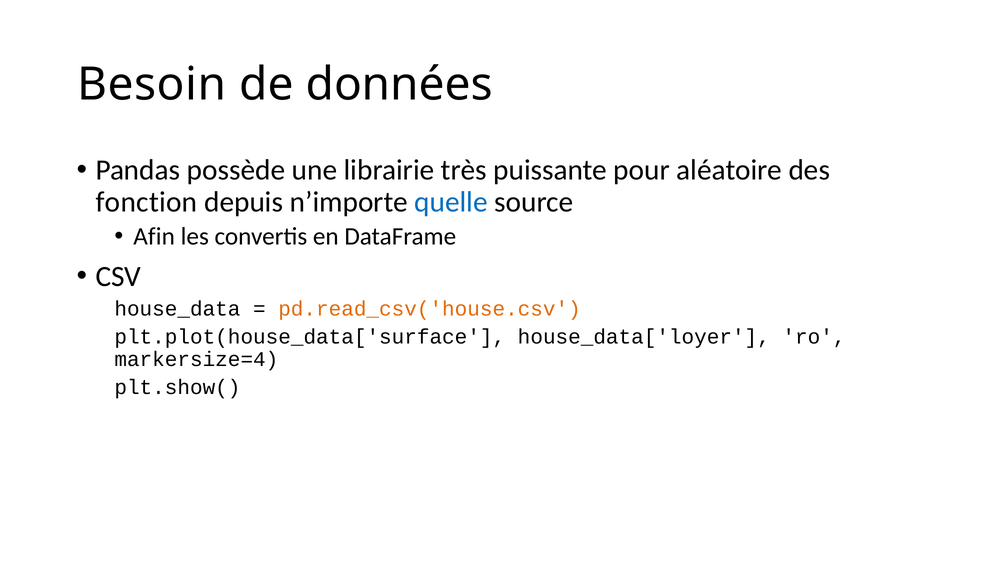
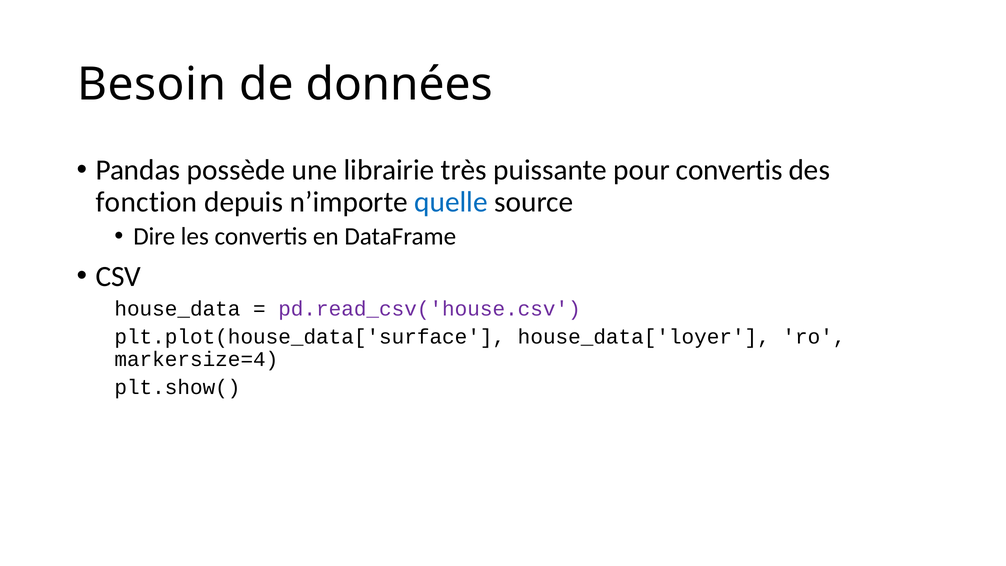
pour aléatoire: aléatoire -> convertis (729, 170)
Afin: Afin -> Dire (154, 236)
pd.read_csv('house.csv colour: orange -> purple (429, 309)
